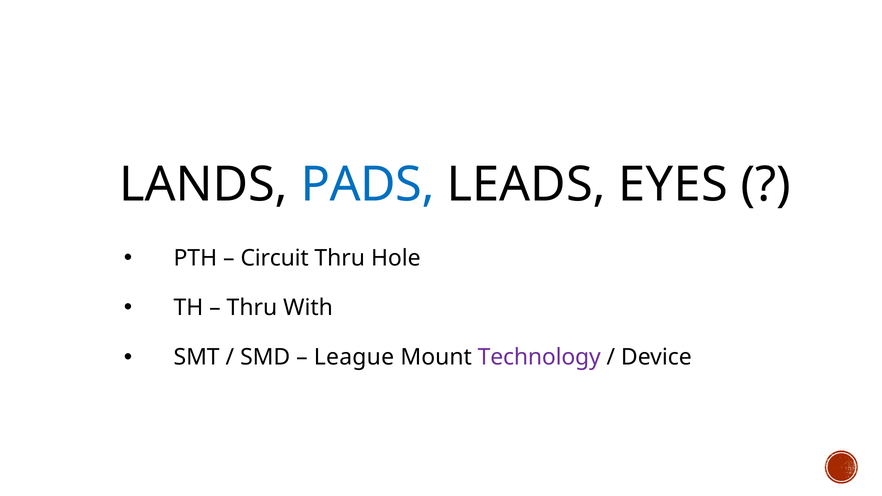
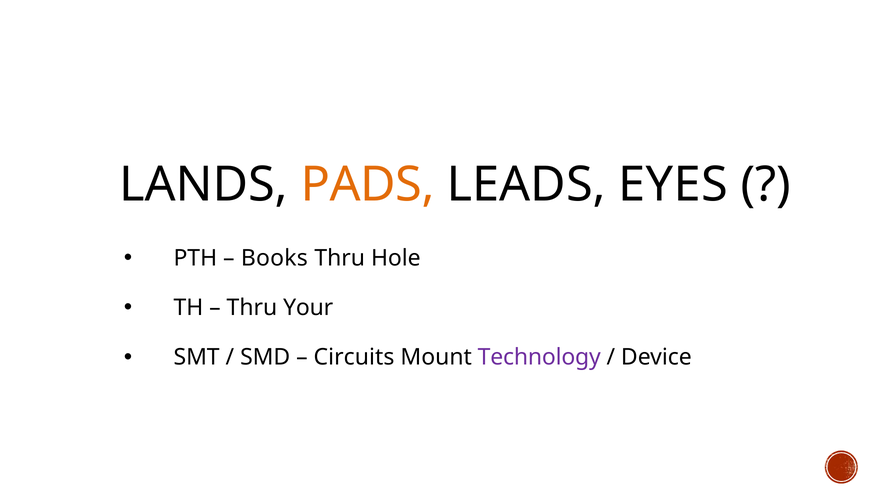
PADS colour: blue -> orange (368, 185)
Circuit: Circuit -> Books (274, 258)
With: With -> Your (308, 308)
League: League -> Circuits (354, 357)
